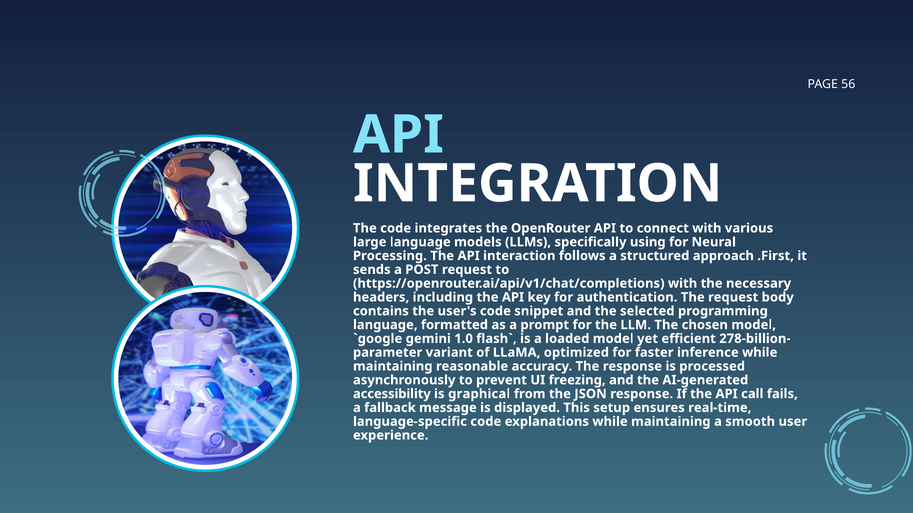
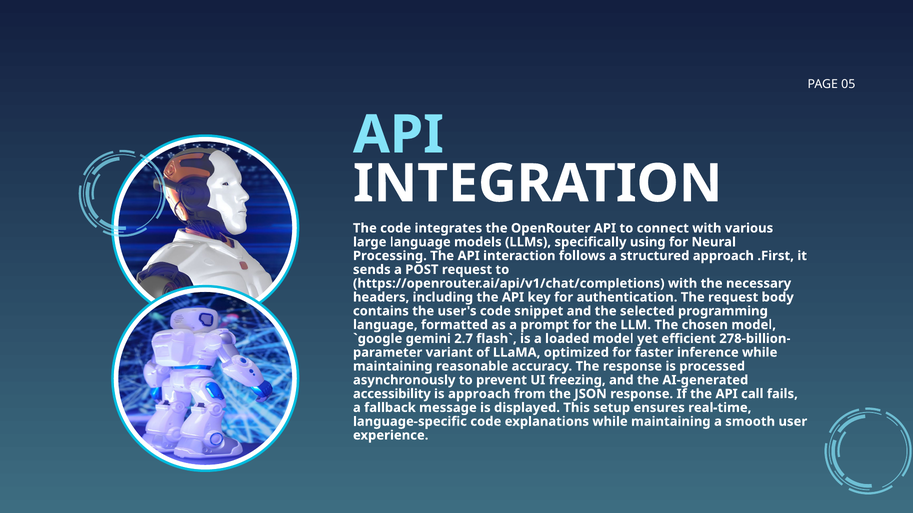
56: 56 -> 05 (848, 84)
1.0: 1.0 -> 2.7 (464, 339)
is graphical: graphical -> approach (479, 394)
